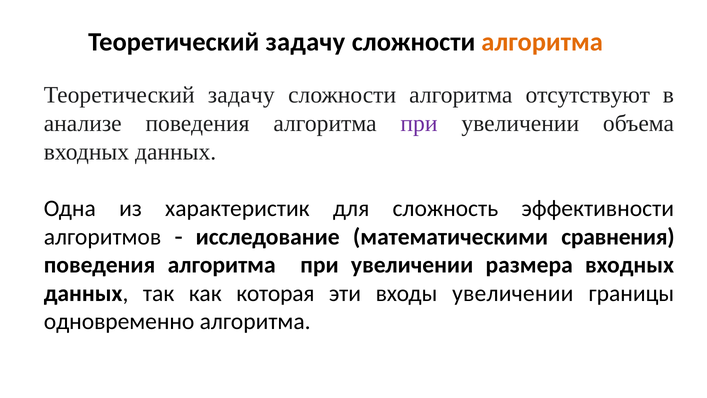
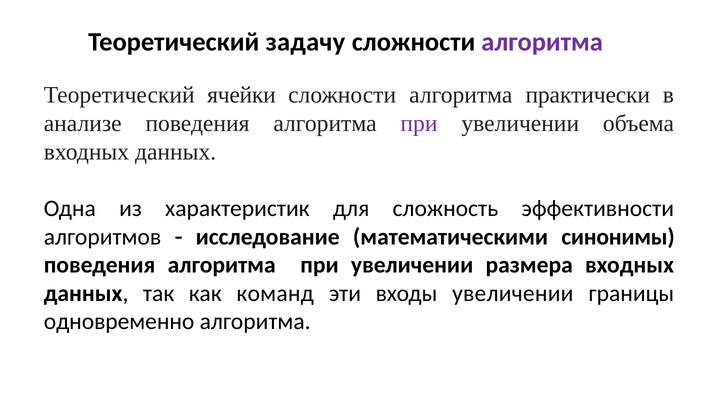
алгоритма colour: orange -> purple (542, 42)
задачу: задачу -> ячейки (242, 95)
отсутствуют: отсутствуют -> практически (588, 95)
сравнения: сравнения -> синонимы (618, 237)
которая: которая -> команд (275, 293)
